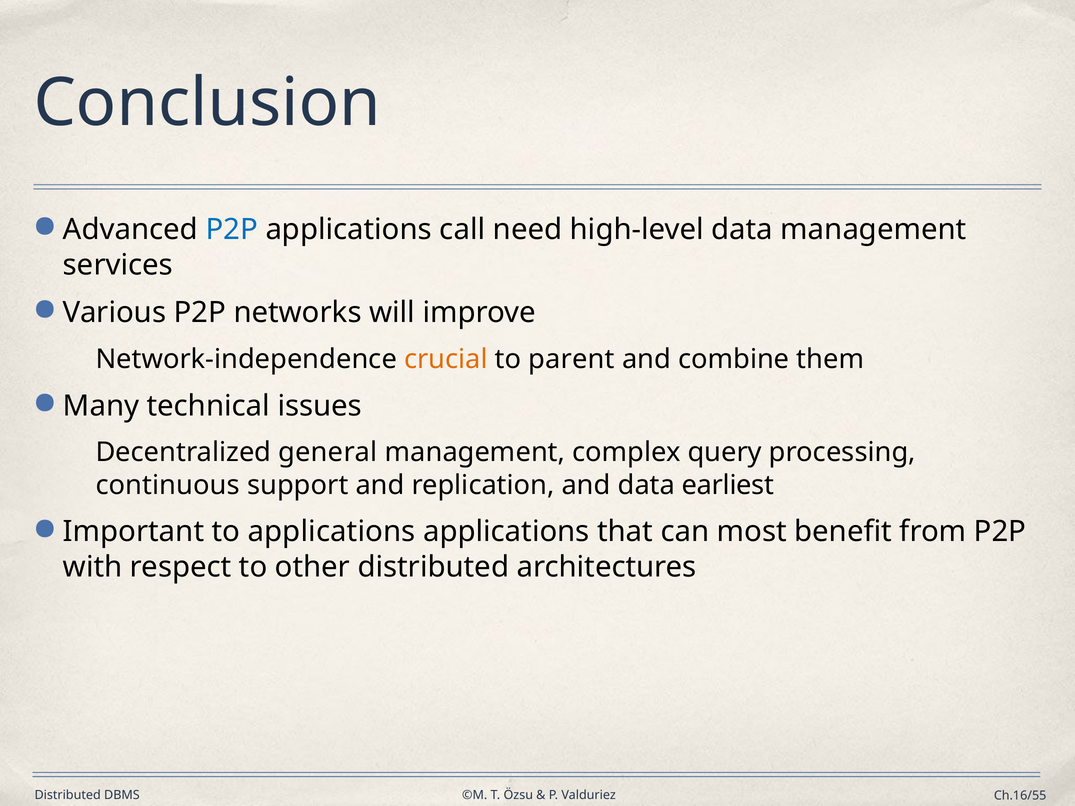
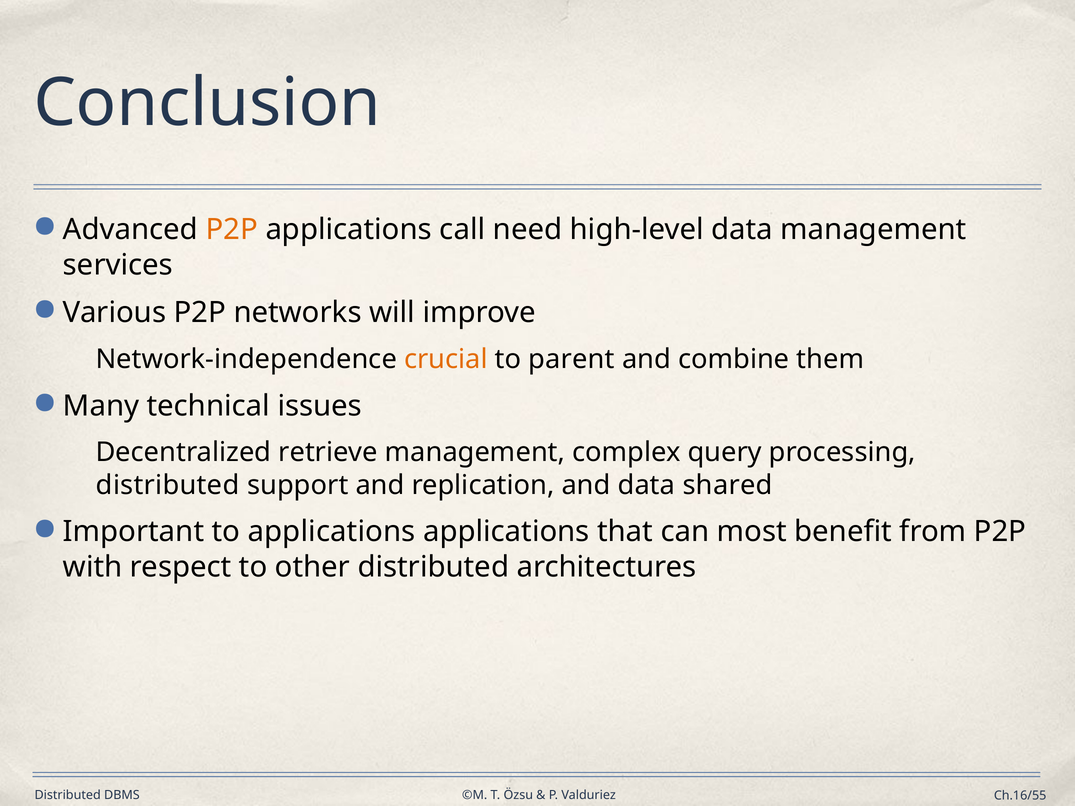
P2P colour: blue -> orange (232, 230)
general: general -> retrieve (328, 452)
continuous: continuous -> distributed (168, 485)
earliest: earliest -> shared (728, 485)
